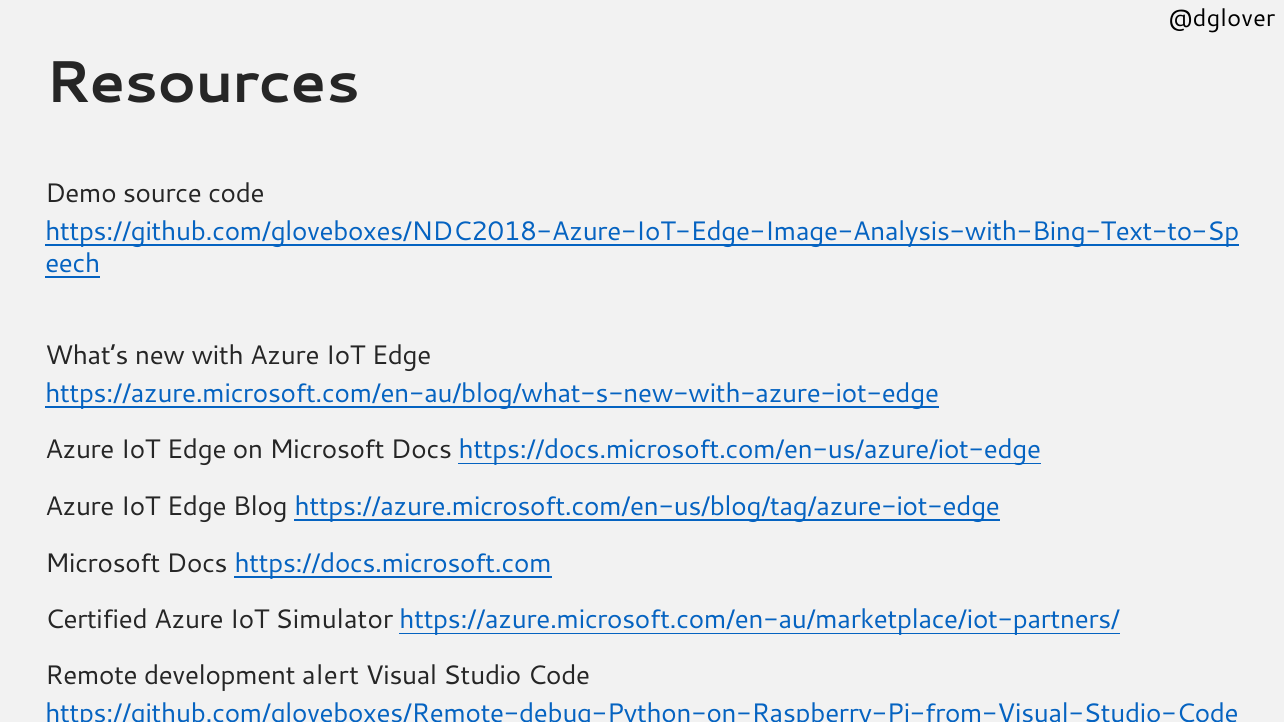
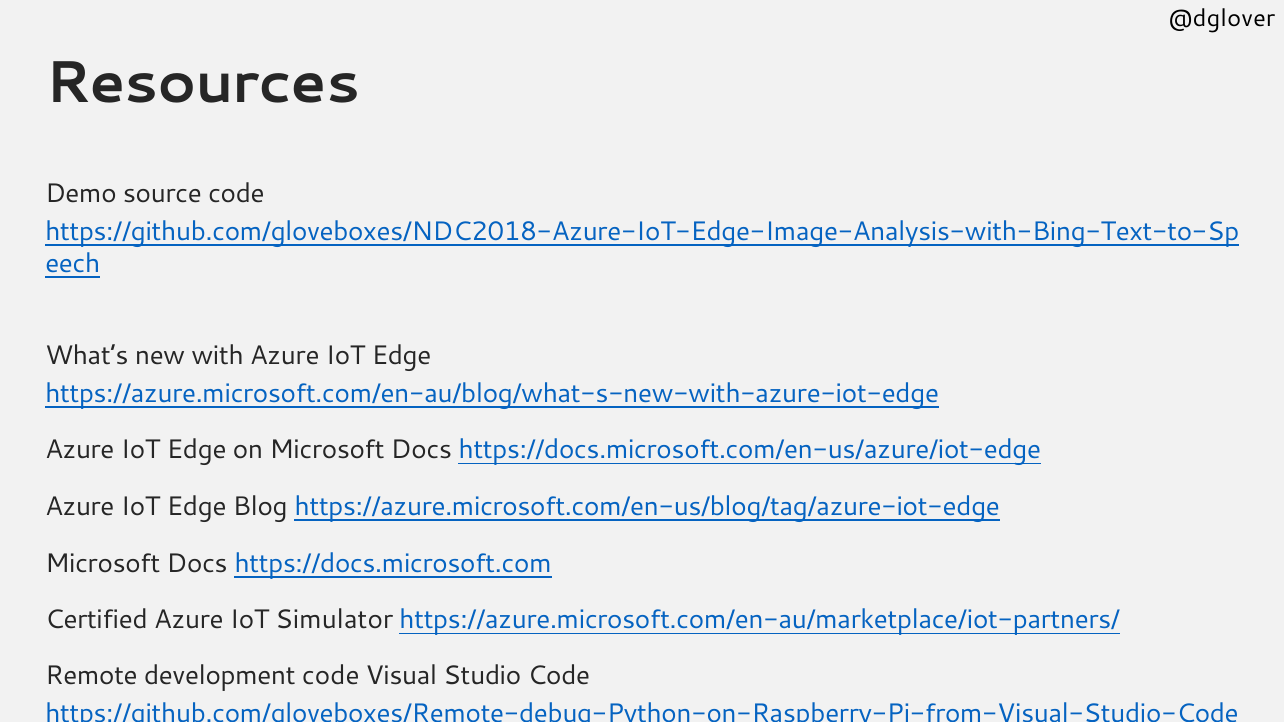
development alert: alert -> code (331, 676)
